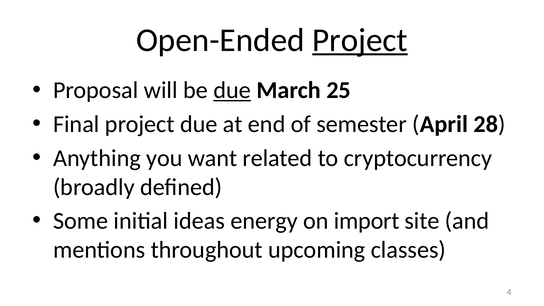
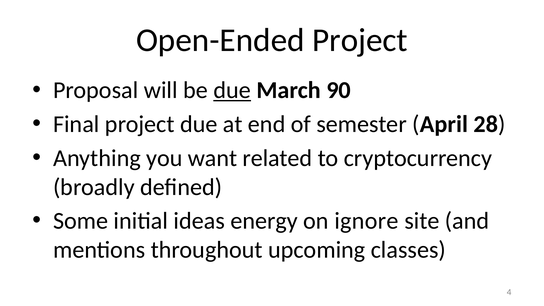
Project underline: present -> none (360, 40)
25: 25 -> 90 (339, 90)
import: import -> ignore (366, 221)
